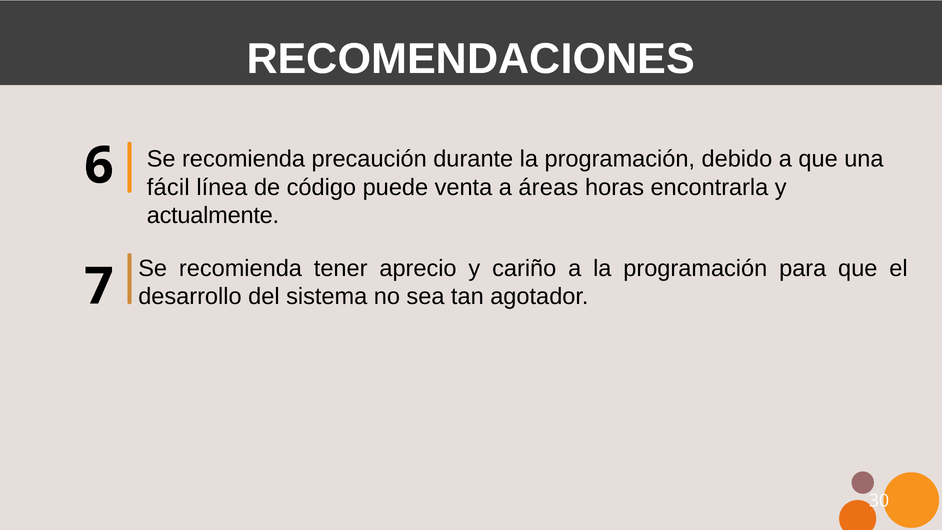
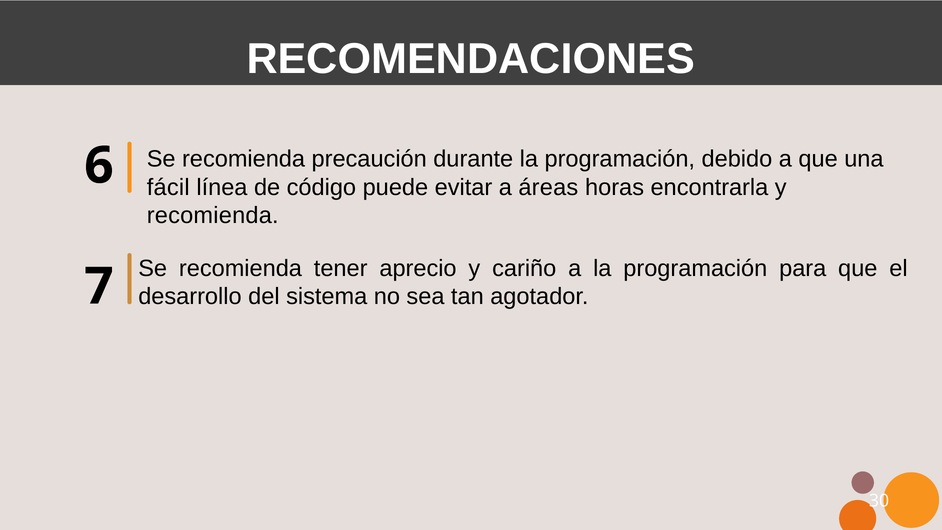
venta: venta -> evitar (463, 187)
actualmente: actualmente -> recomienda (213, 216)
